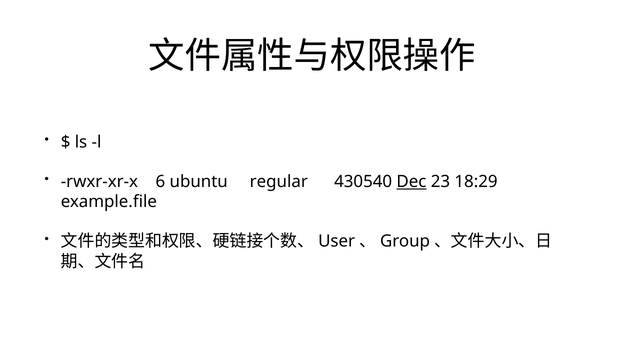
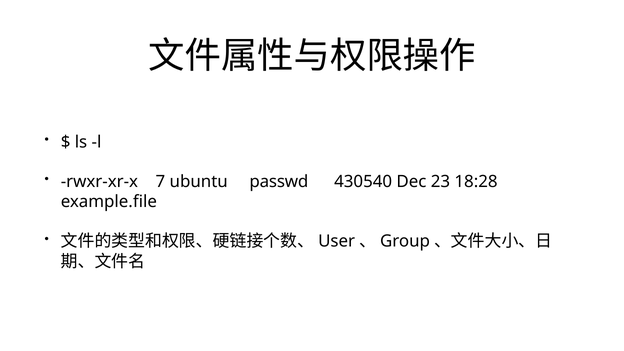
6: 6 -> 7 (160, 182)
regular: regular -> passwd (279, 182)
Dec underline: present -> none (411, 182)
18:29: 18:29 -> 18:28 (476, 182)
